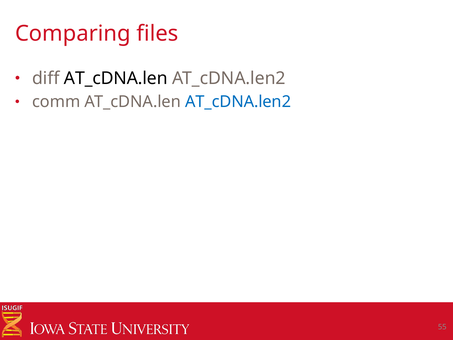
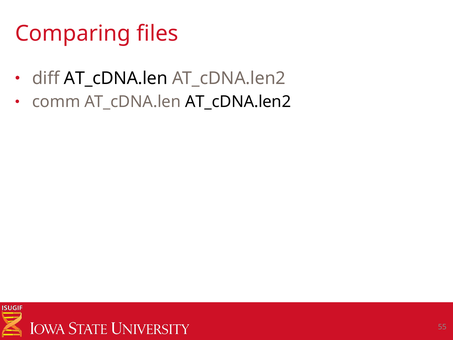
AT_cDNA.len2 colour: blue -> black (238, 102)
